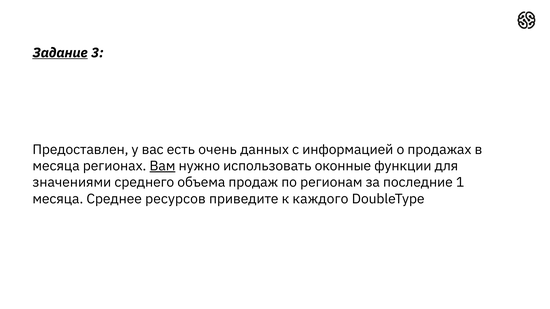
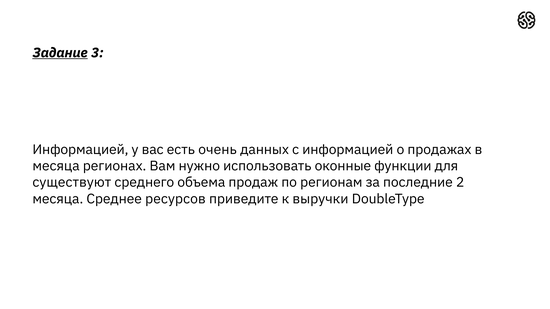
Предоставлен: Предоставлен -> Информацией (80, 150)
Вам underline: present -> none (162, 166)
значениями: значениями -> существуют (72, 183)
1: 1 -> 2 (460, 183)
каждого: каждого -> выручки (320, 199)
